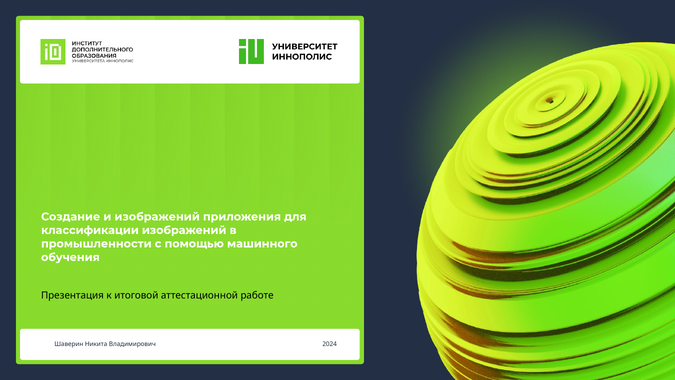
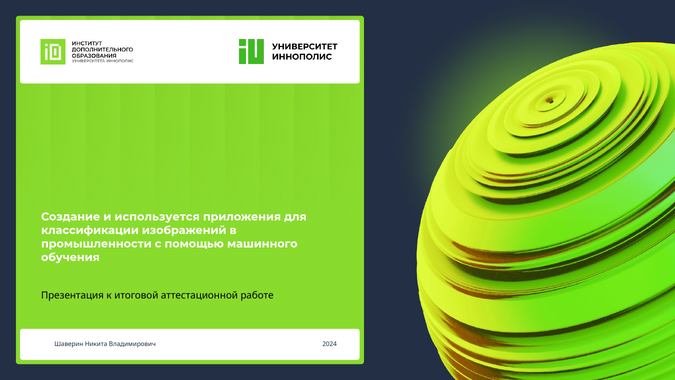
и изображений: изображений -> используется (157, 217)
